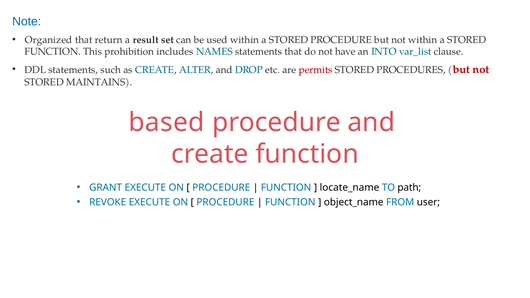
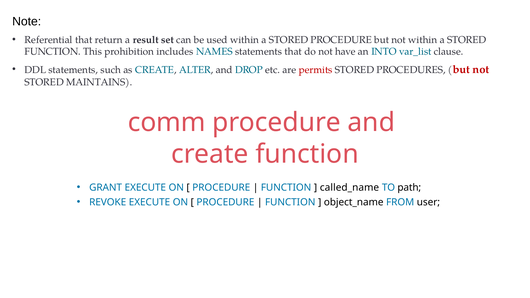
Note colour: blue -> black (27, 21)
Organized: Organized -> Referential (49, 40)
based: based -> comm (167, 122)
locate_name: locate_name -> called_name (349, 188)
